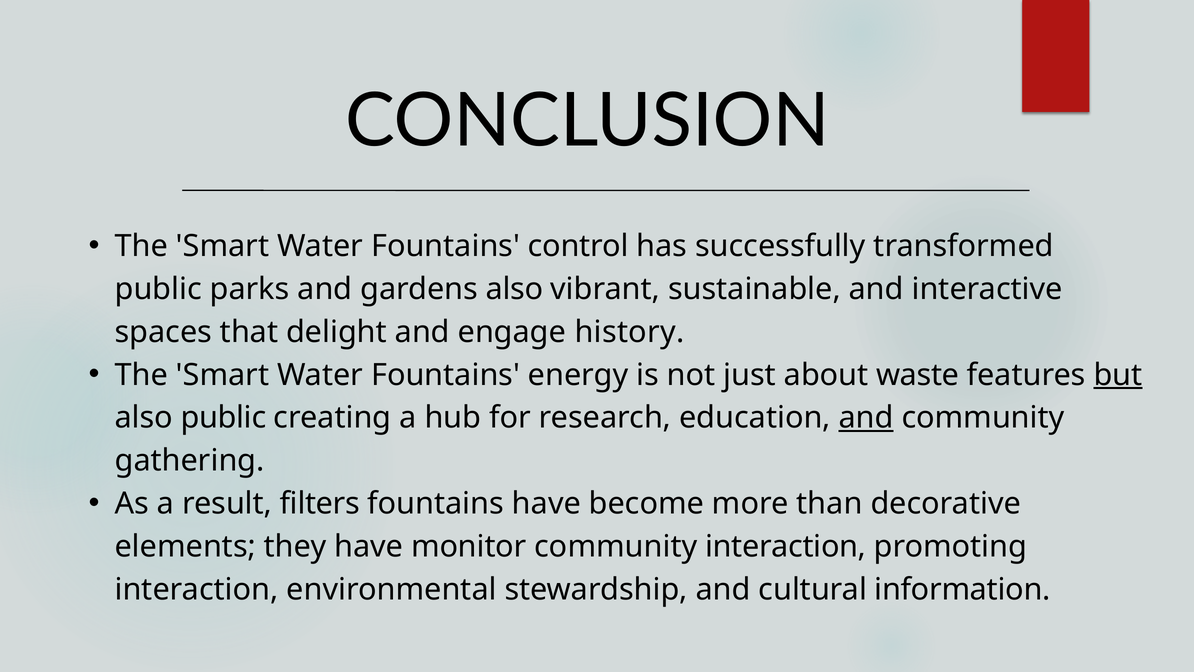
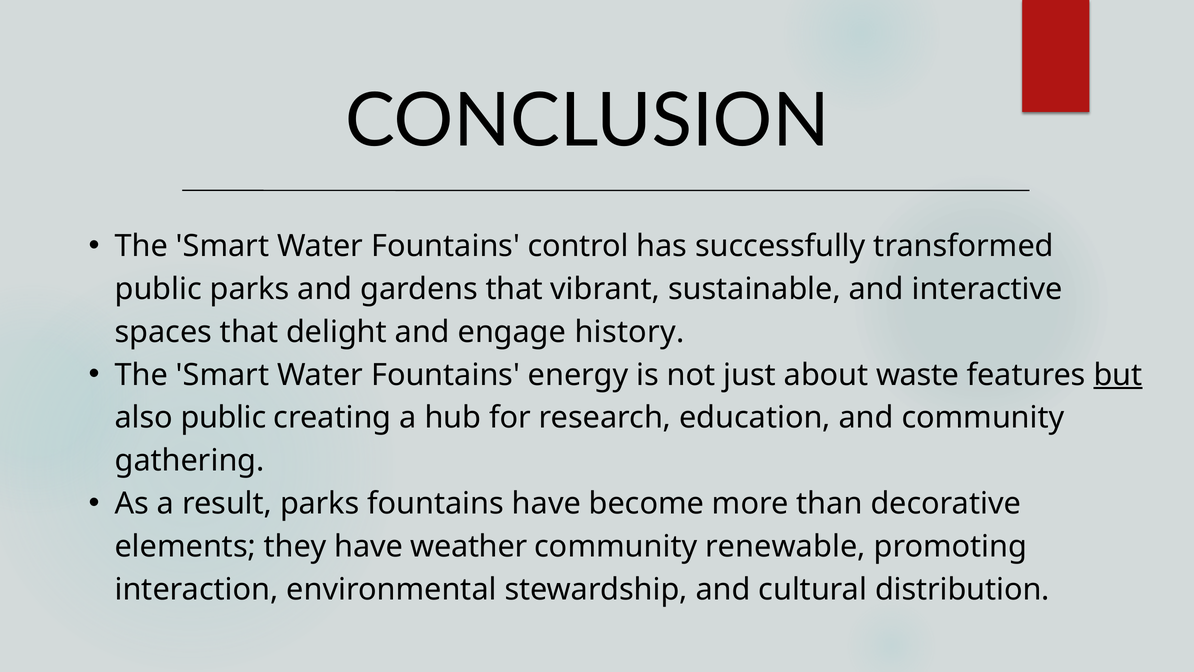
gardens also: also -> that (514, 289)
and underline: present -> none (866, 418)
result filters: filters -> parks (320, 503)
monitor: monitor -> weather (469, 546)
community interaction: interaction -> renewable (785, 546)
information: information -> distribution (962, 589)
